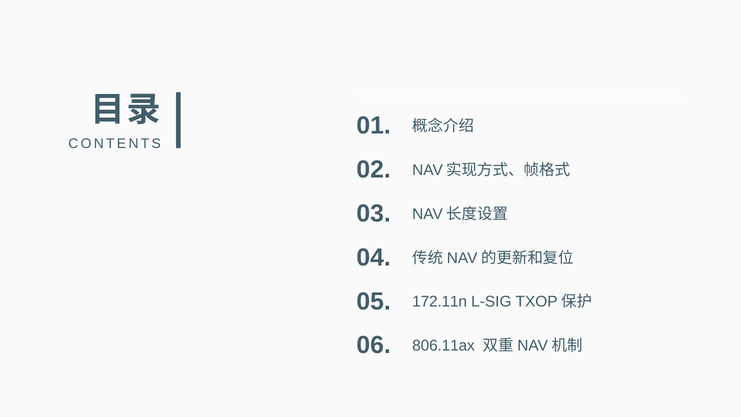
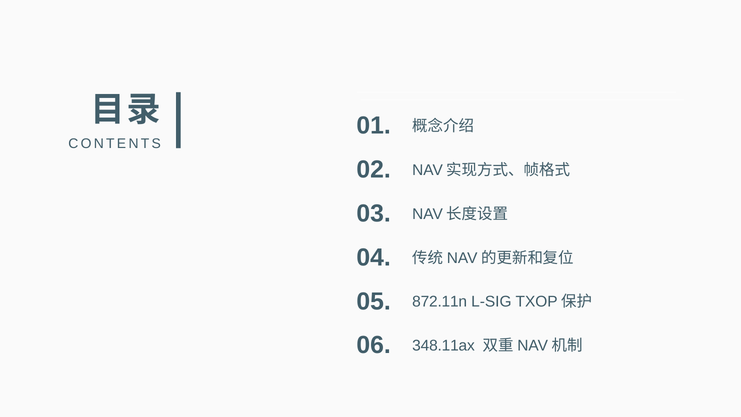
172.11n: 172.11n -> 872.11n (440, 302)
806.11ax: 806.11ax -> 348.11ax (444, 346)
